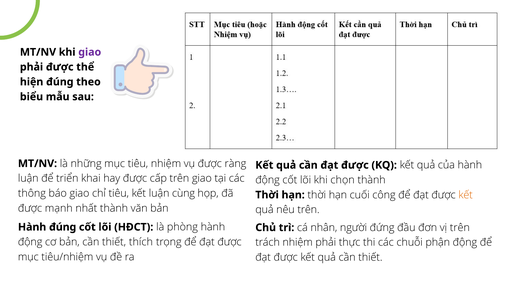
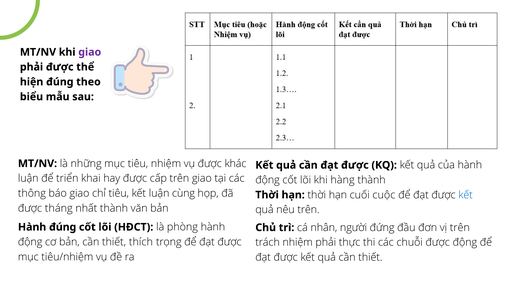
ràng: ràng -> khác (236, 164)
chọn: chọn -> hàng (343, 180)
công: công -> cuộc (384, 195)
kết colour: orange -> blue (466, 195)
mạnh: mạnh -> tháng (59, 209)
chuỗi phận: phận -> được (438, 243)
